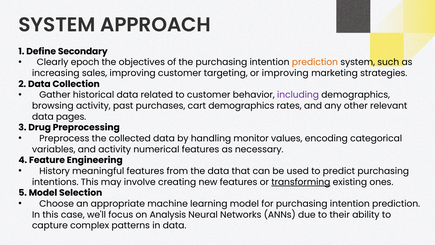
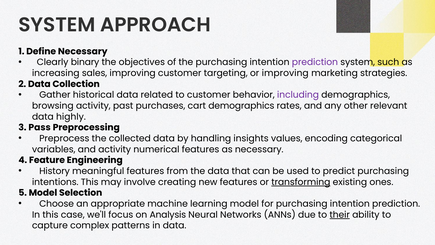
Define Secondary: Secondary -> Necessary (83, 51)
epoch: epoch -> binary (85, 62)
prediction colour: orange -> purple (315, 62)
pages: pages -> highly (71, 117)
Drug: Drug -> Pass (40, 127)
monitor: monitor -> insights (251, 138)
their underline: none -> present (340, 214)
